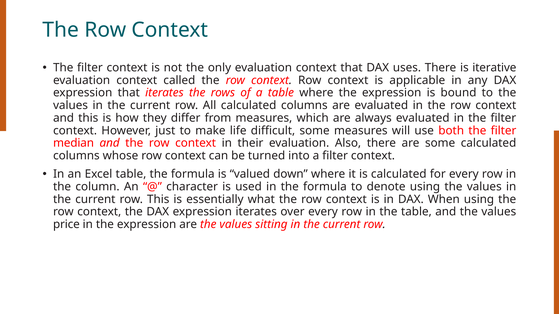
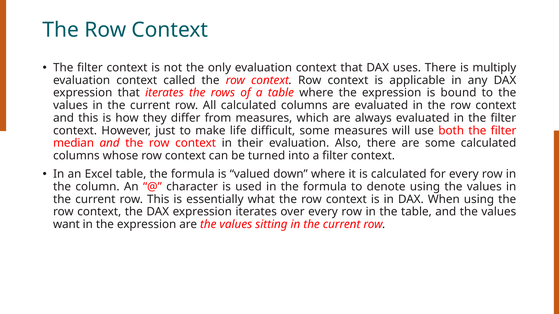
iterative: iterative -> multiply (494, 68)
price: price -> want (66, 225)
